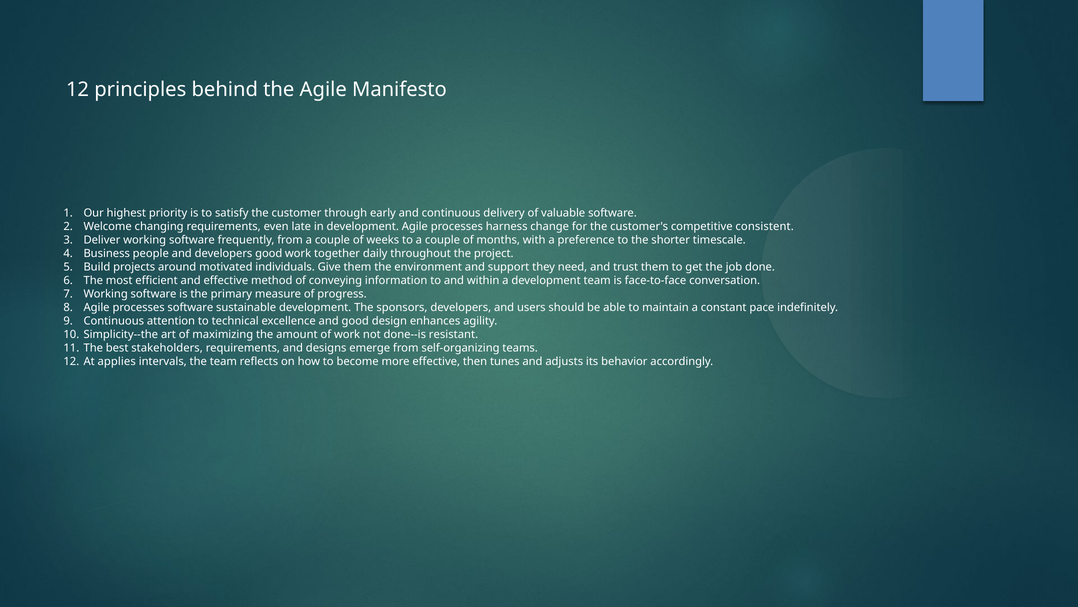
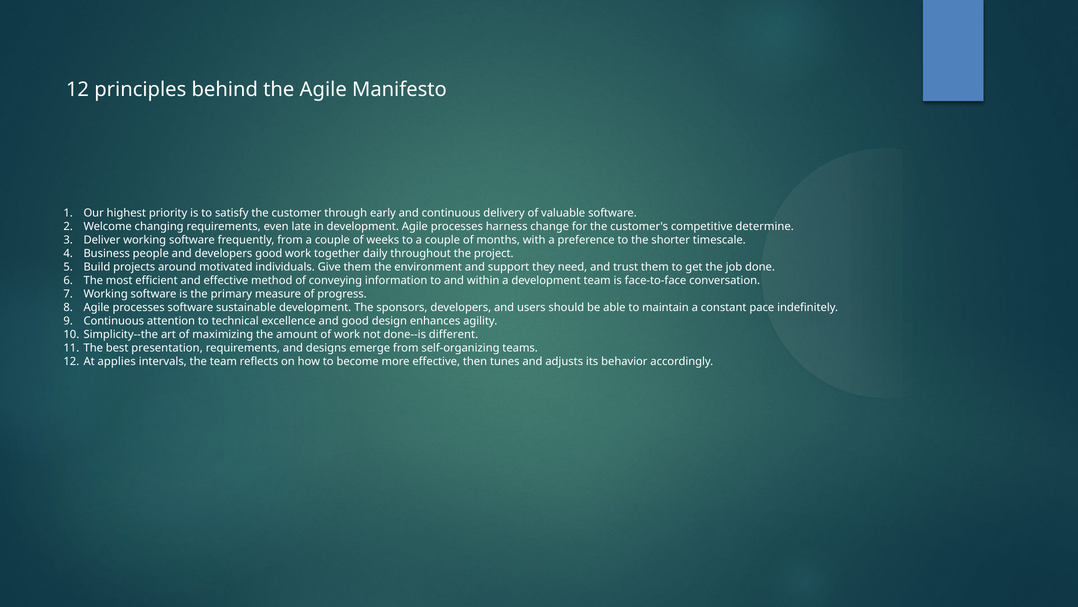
consistent: consistent -> determine (765, 226)
resistant: resistant -> different (454, 334)
stakeholders: stakeholders -> presentation (167, 348)
